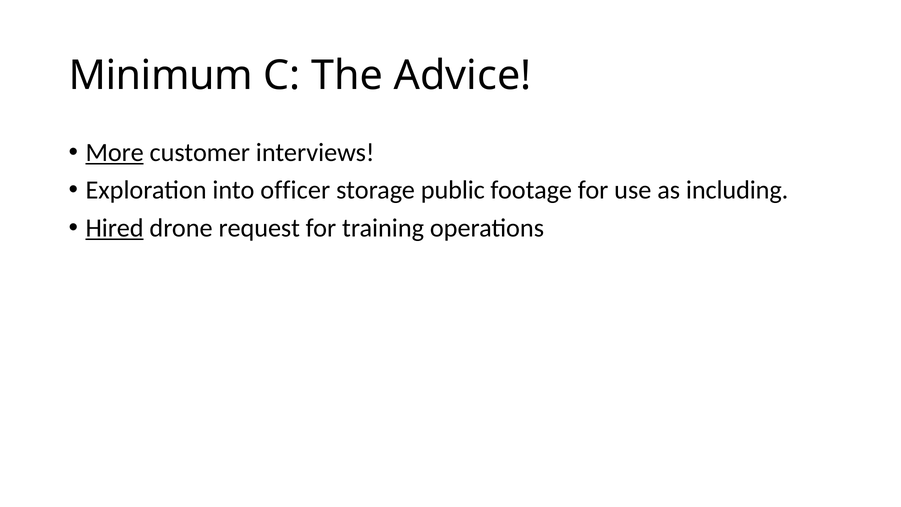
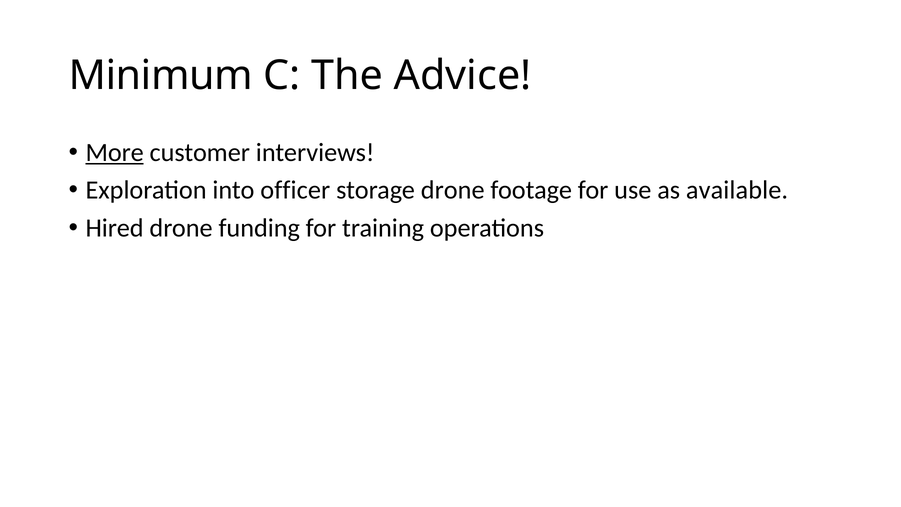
storage public: public -> drone (453, 190)
including: including -> available (737, 190)
Hired underline: present -> none (115, 228)
request: request -> funding (259, 228)
